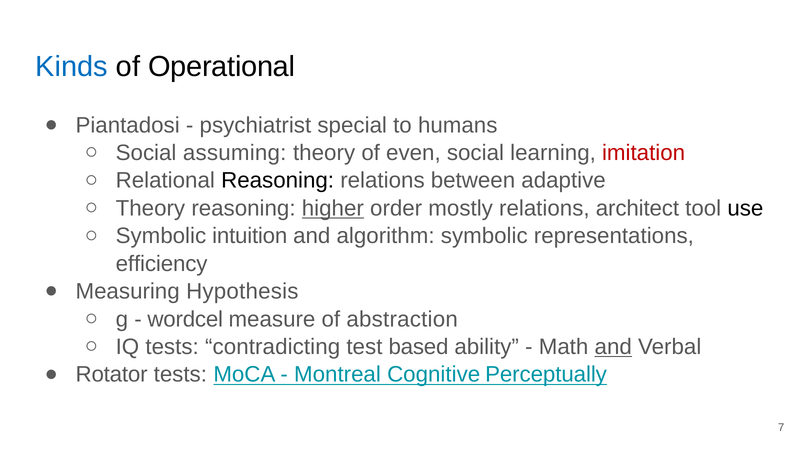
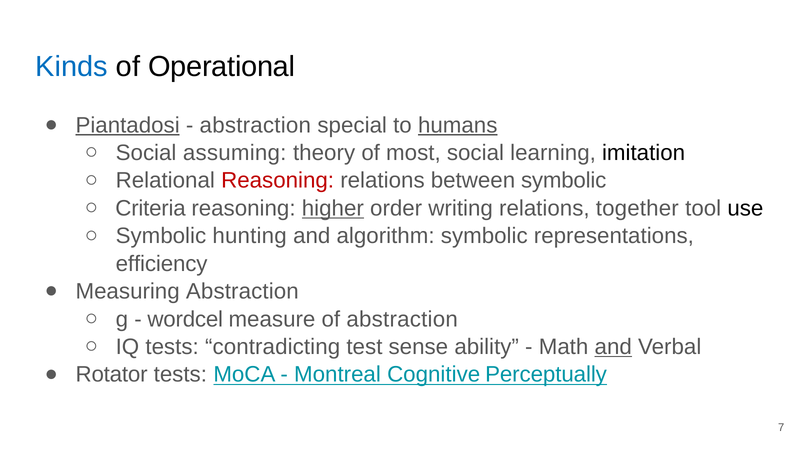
Piantadosi underline: none -> present (128, 125)
psychiatrist: psychiatrist -> abstraction (255, 125)
humans underline: none -> present (458, 125)
even: even -> most (413, 153)
imitation colour: red -> black (644, 153)
Reasoning colour: black -> red (278, 180)
between adaptive: adaptive -> symbolic (564, 180)
Theory: Theory -> Criteria (151, 208)
mostly: mostly -> writing (461, 208)
architect: architect -> together (637, 208)
intuition: intuition -> hunting (250, 236)
Measuring Hypothesis: Hypothesis -> Abstraction (242, 291)
based: based -> sense (418, 347)
